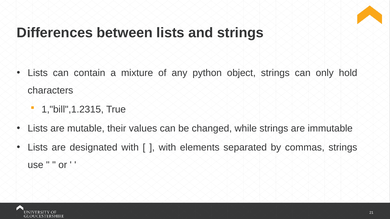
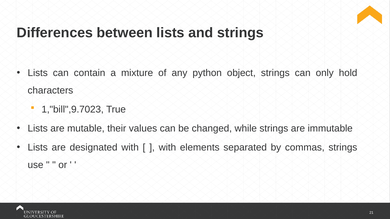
1,"bill",1.2315: 1,"bill",1.2315 -> 1,"bill",9.7023 (73, 110)
